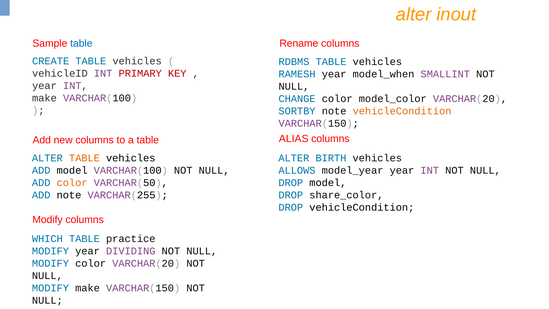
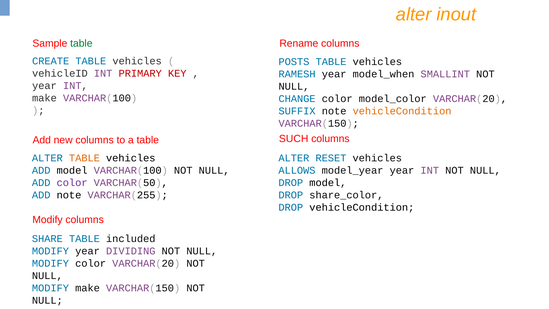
table colour: blue -> green (81, 43)
RDBMS: RDBMS -> POSTS (294, 62)
SORTBY: SORTBY -> SUFFIX (297, 111)
ALIAS: ALIAS -> SUCH (294, 139)
BIRTH: BIRTH -> RESET (331, 158)
color colour: orange -> purple (72, 183)
WHICH: WHICH -> SHARE (47, 238)
practice: practice -> included (131, 238)
